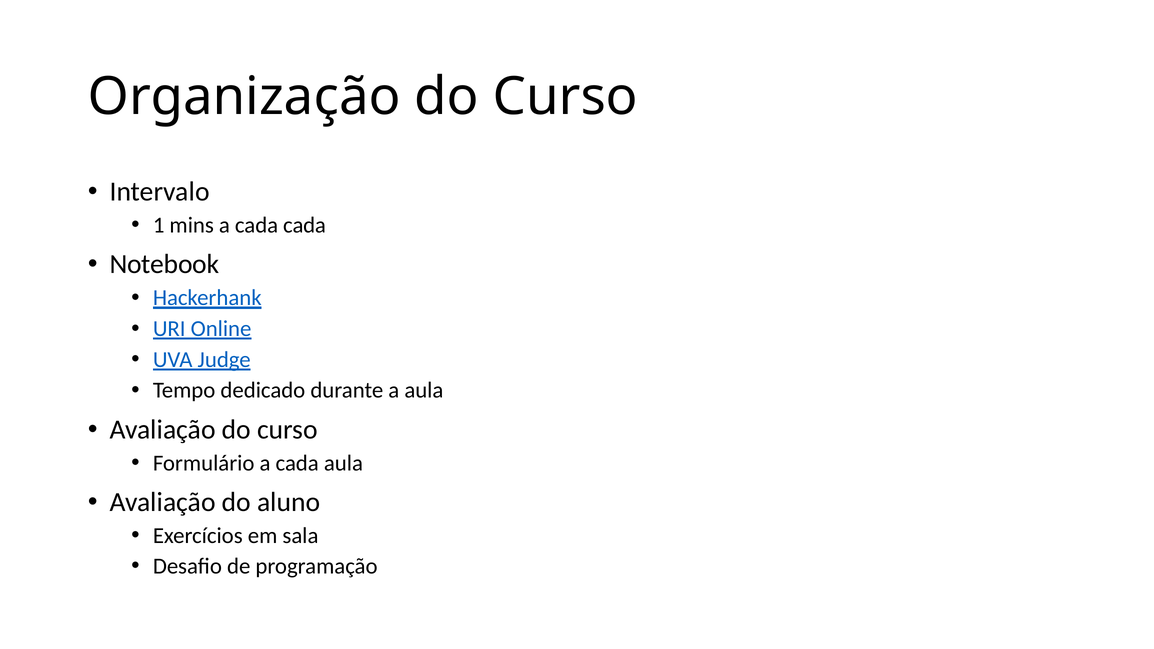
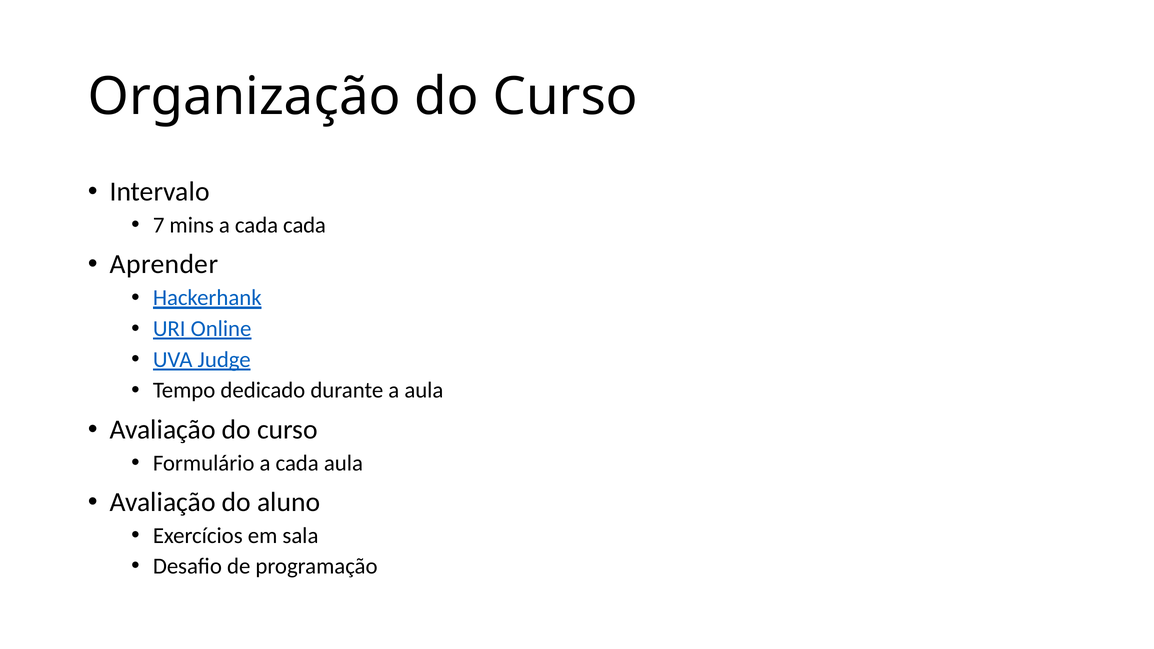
1: 1 -> 7 (159, 225)
Notebook: Notebook -> Aprender (164, 264)
